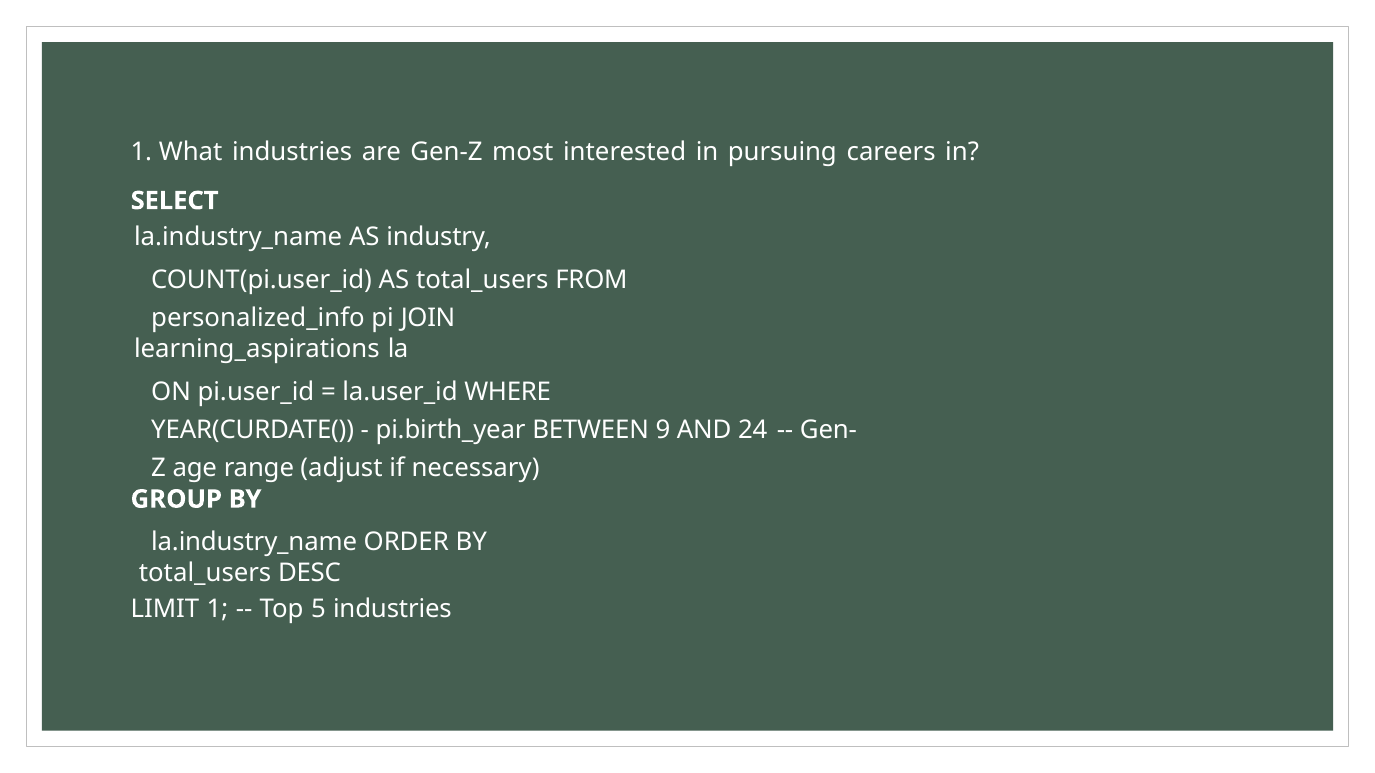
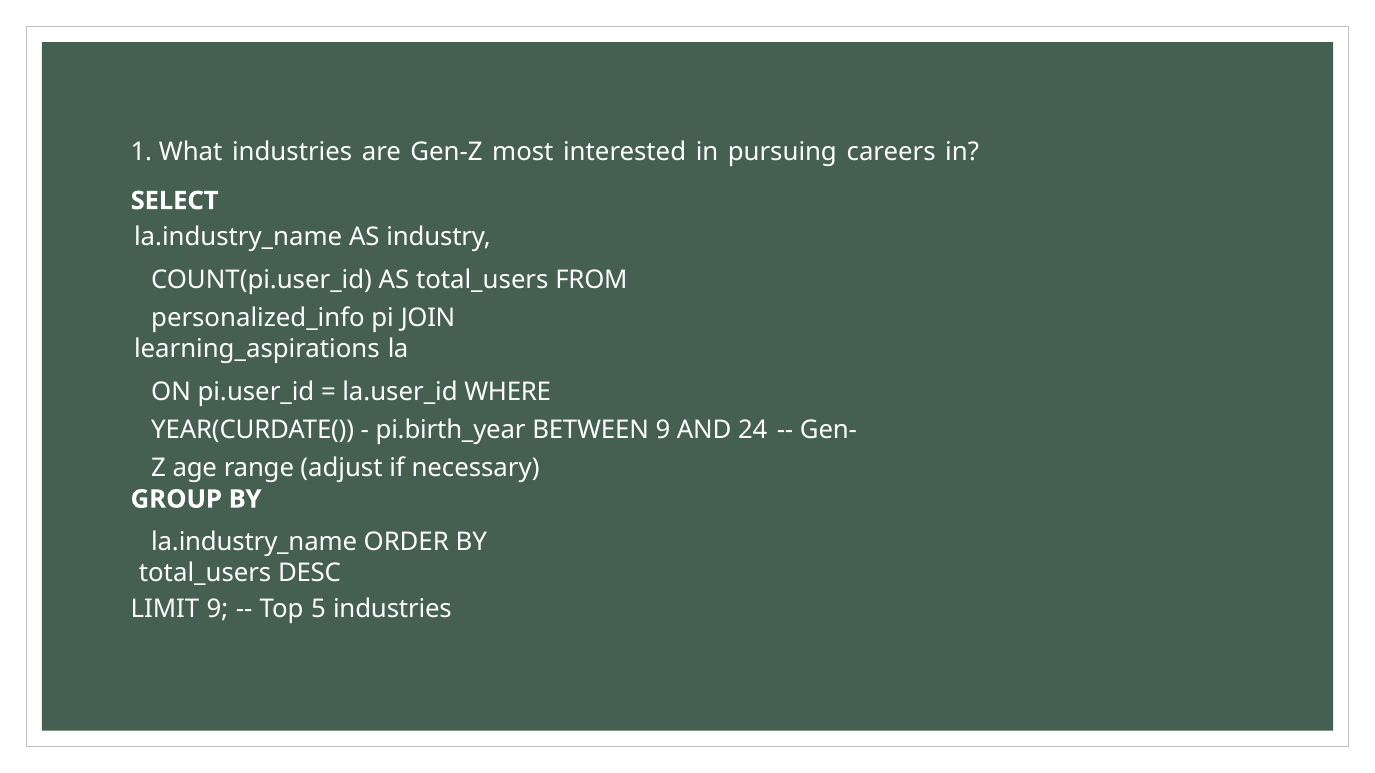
LIMIT 1: 1 -> 9 (217, 610)
